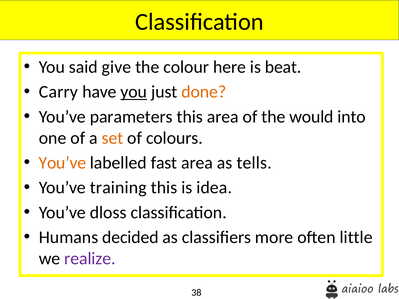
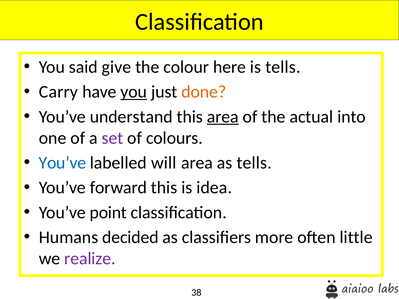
is beat: beat -> tells (283, 67)
parameters: parameters -> understand (131, 117)
area underline: none -> present (223, 117)
would: would -> actual (311, 117)
set colour: orange -> purple (112, 138)
You’ve colour: orange -> blue (62, 163)
fast: fast -> will (164, 163)
training: training -> forward (118, 188)
dloss: dloss -> point (108, 213)
